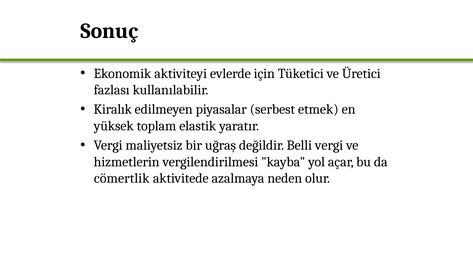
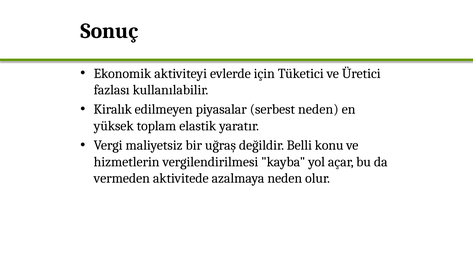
serbest etmek: etmek -> neden (318, 109)
Belli vergi: vergi -> konu (329, 145)
cömertlik: cömertlik -> vermeden (122, 178)
